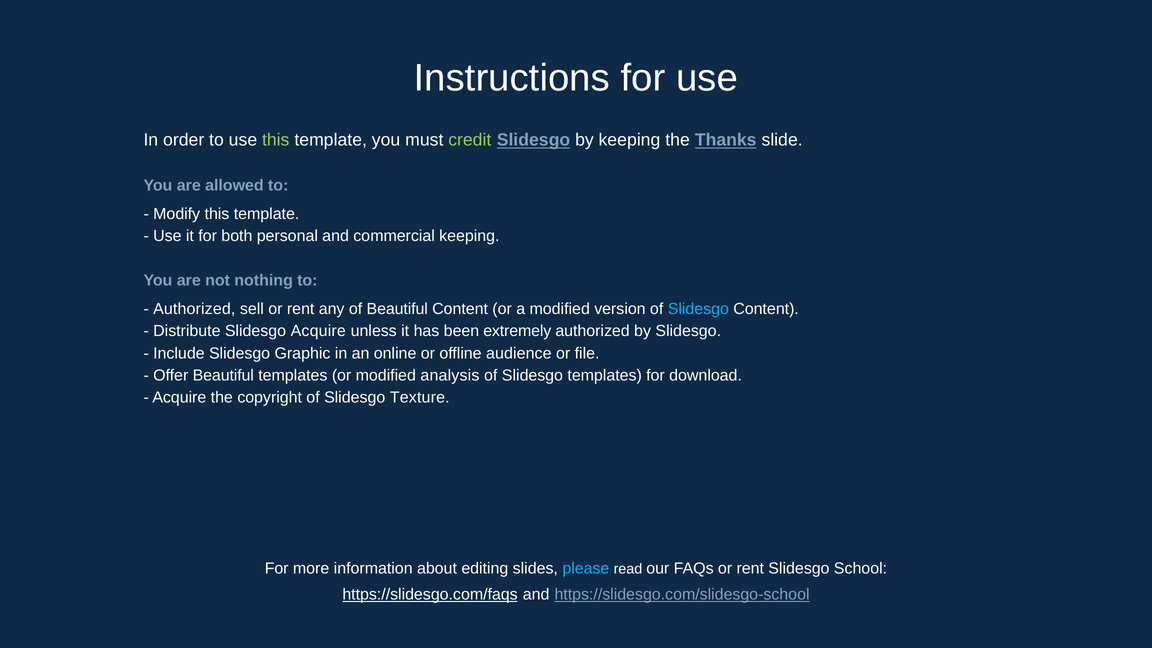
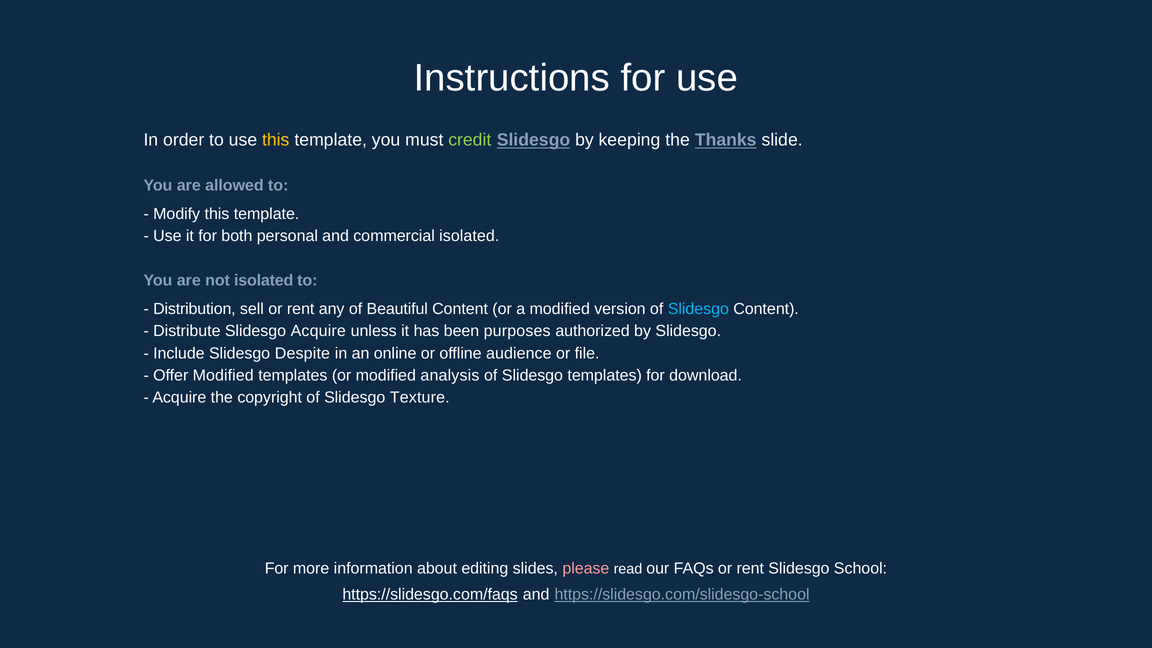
this colour: light green -> yellow (276, 140)
commercial keeping: keeping -> isolated (469, 236)
not nothing: nothing -> isolated (264, 281)
Authorized: Authorized -> Distribution (194, 309)
extremely: extremely -> purposes (517, 331)
Graphic: Graphic -> Despite (302, 353)
Offer Beautiful: Beautiful -> Modified (223, 375)
please colour: light blue -> pink (586, 569)
